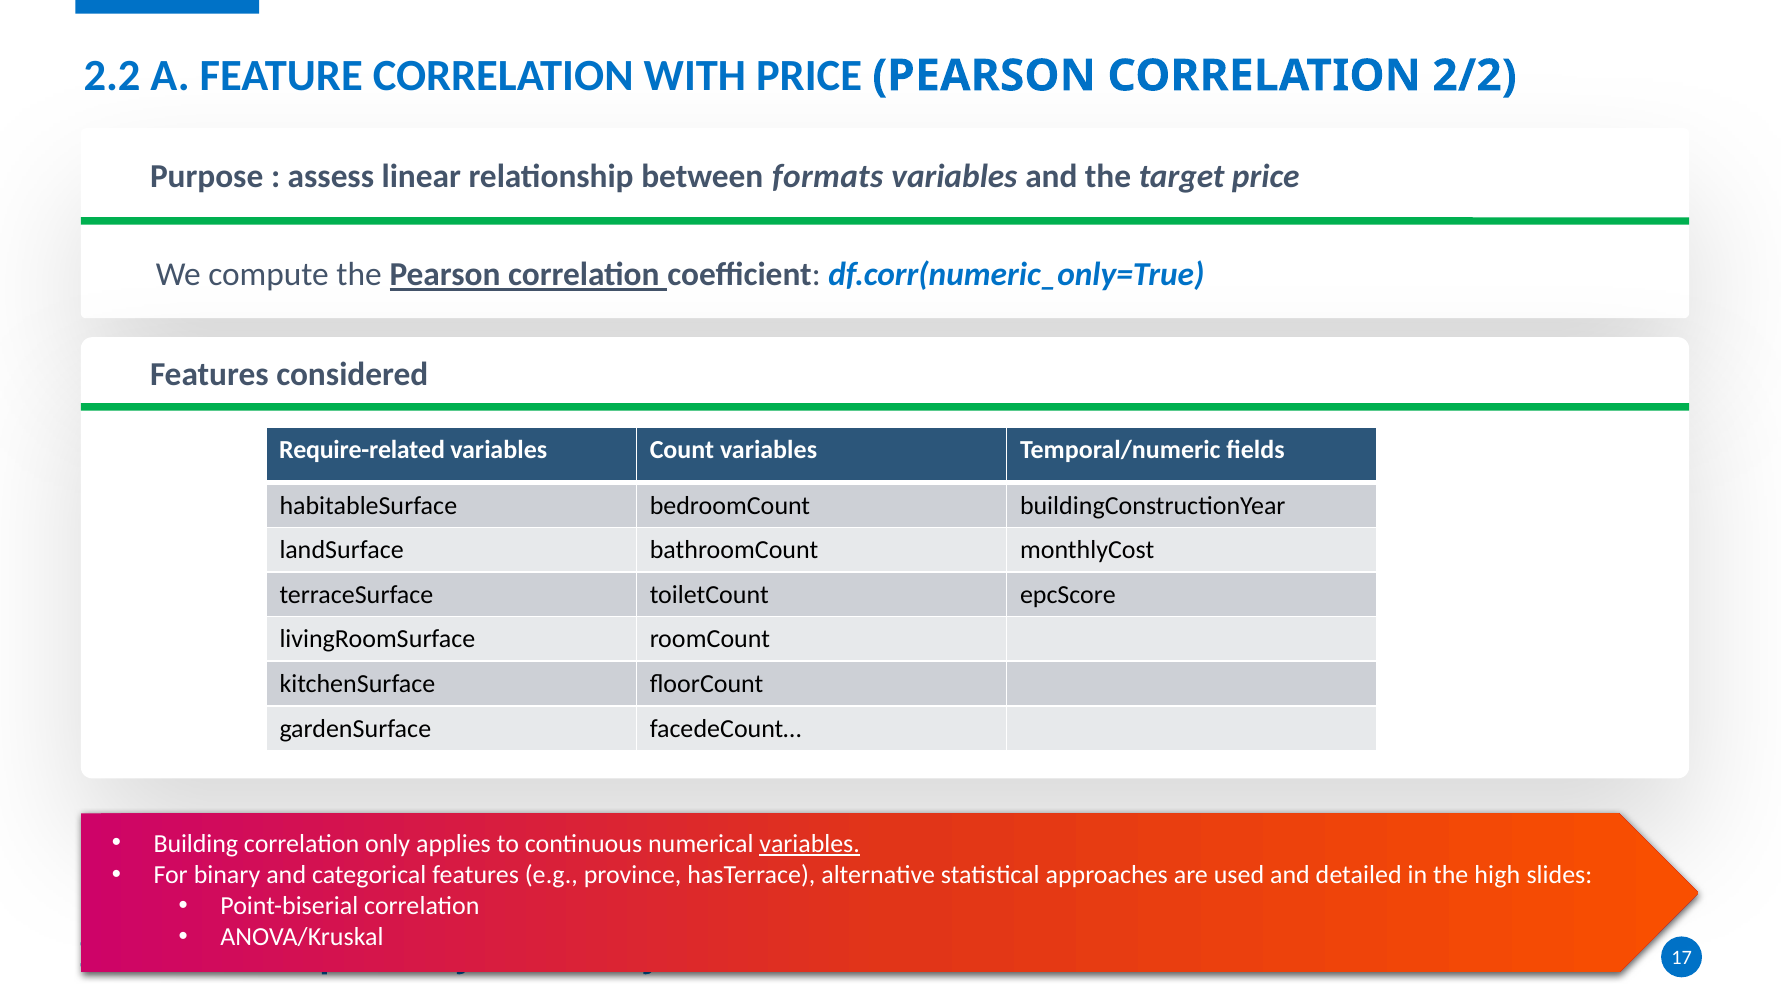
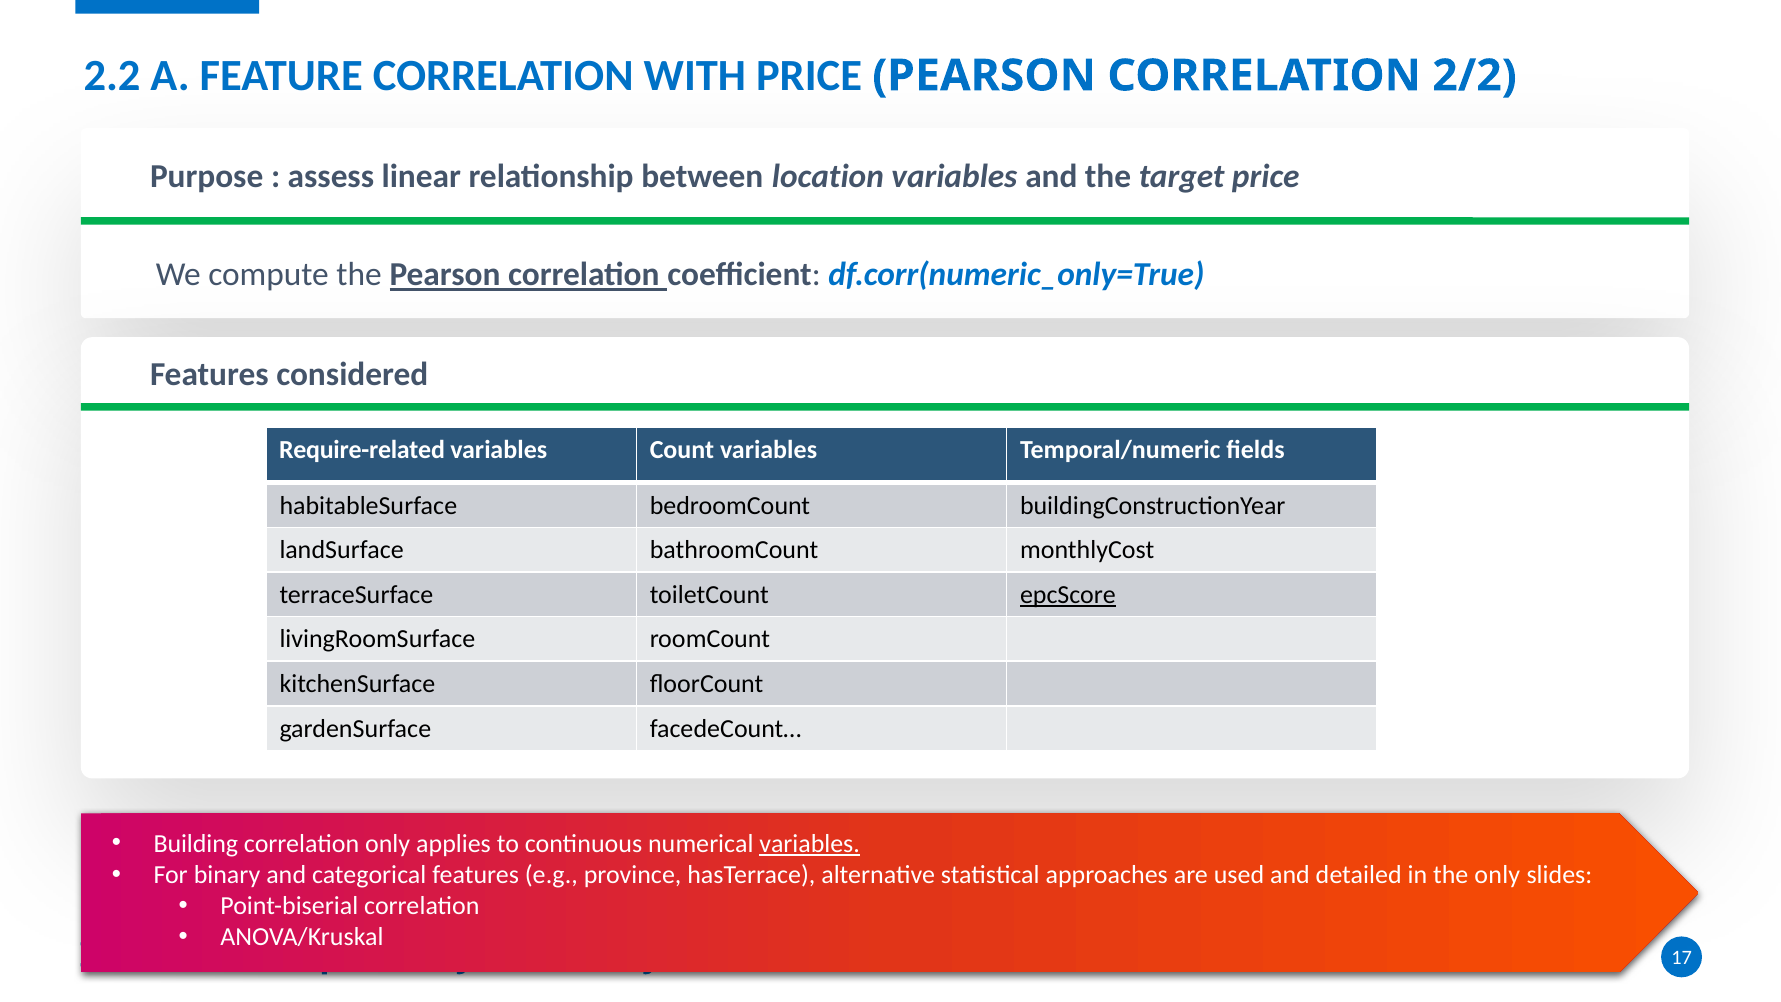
formats: formats -> location (828, 177)
epcScore underline: none -> present (1068, 595)
the high: high -> only (1497, 875)
